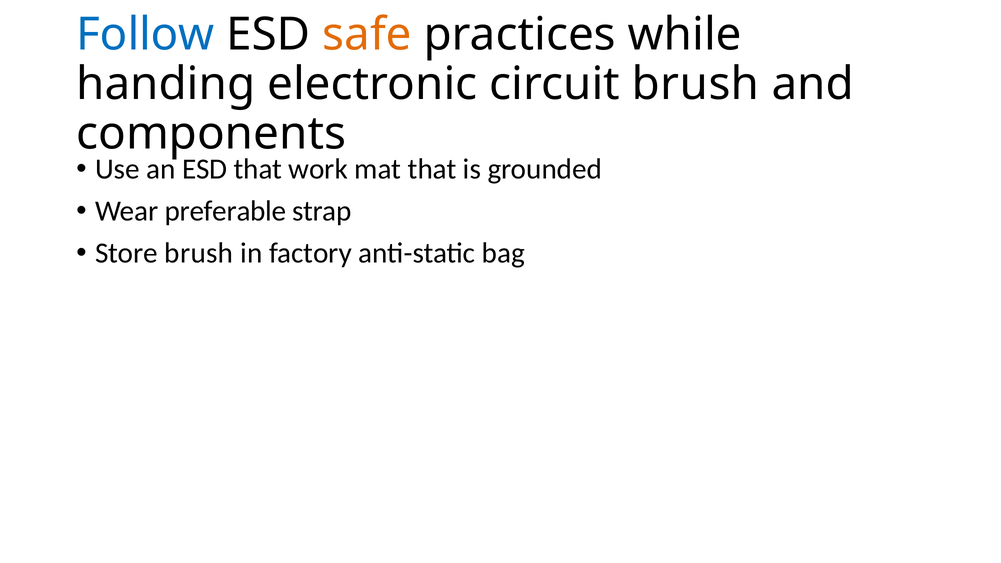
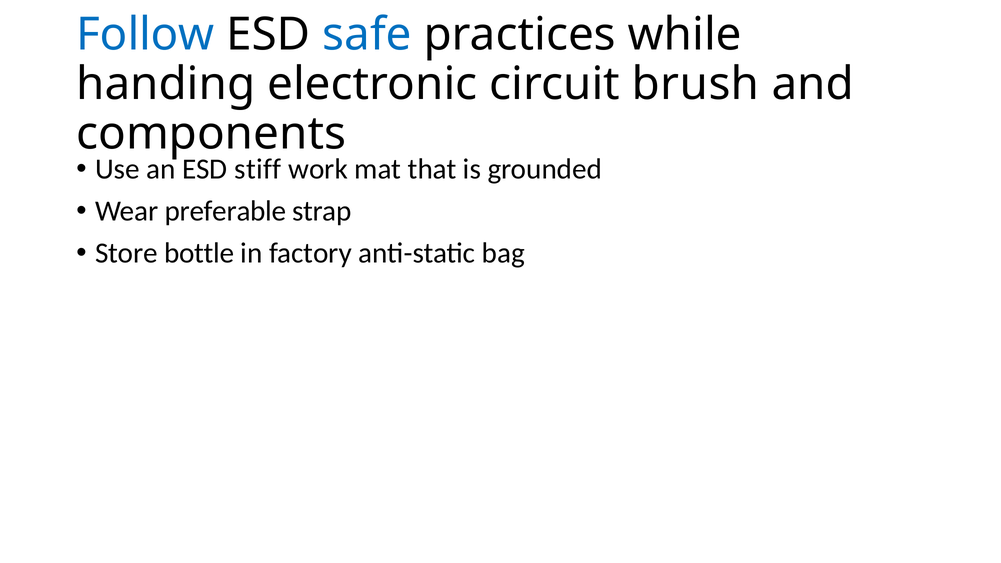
safe colour: orange -> blue (367, 35)
ESD that: that -> stiff (258, 169)
Store brush: brush -> bottle (199, 253)
